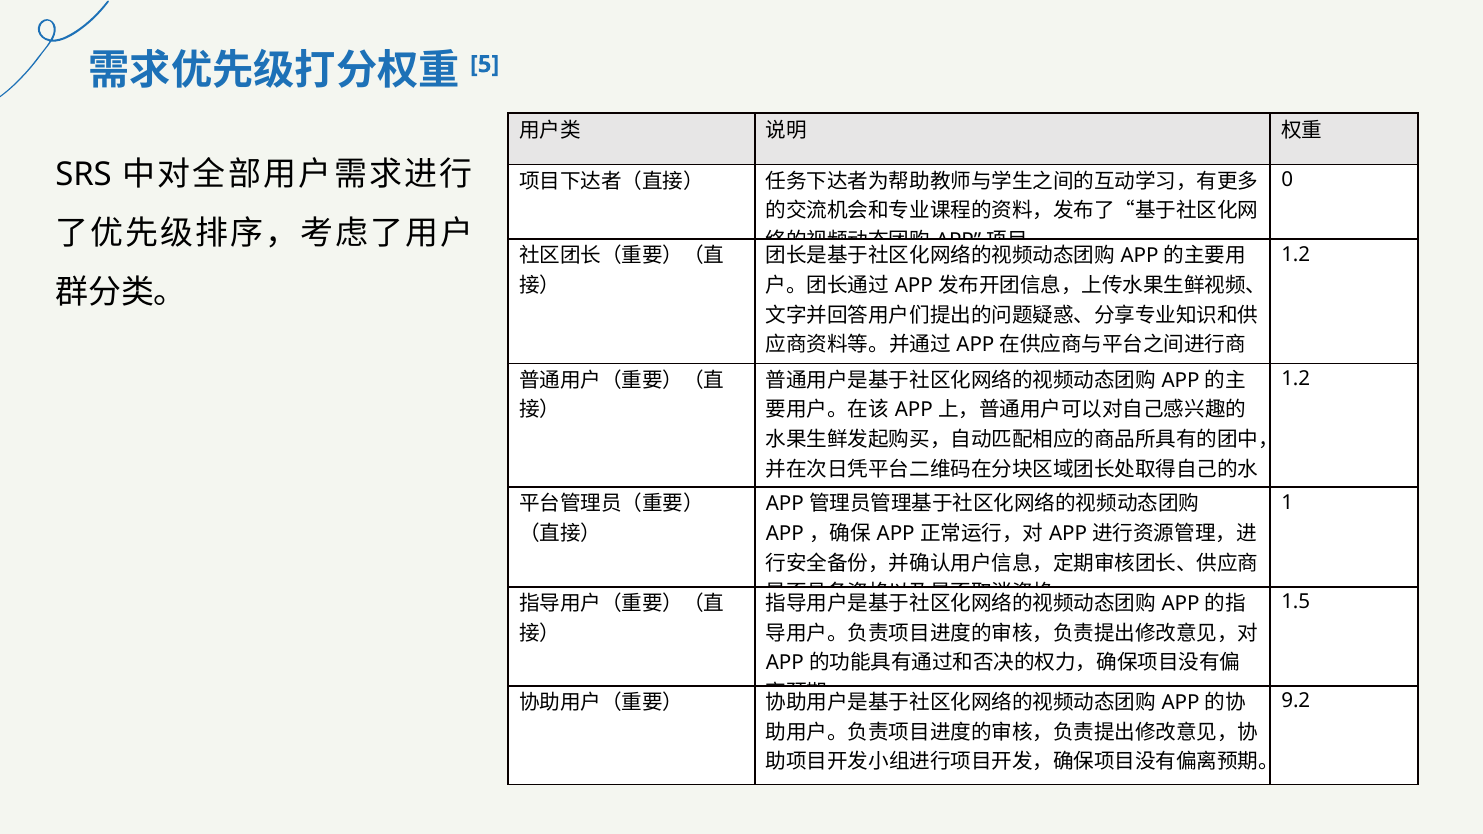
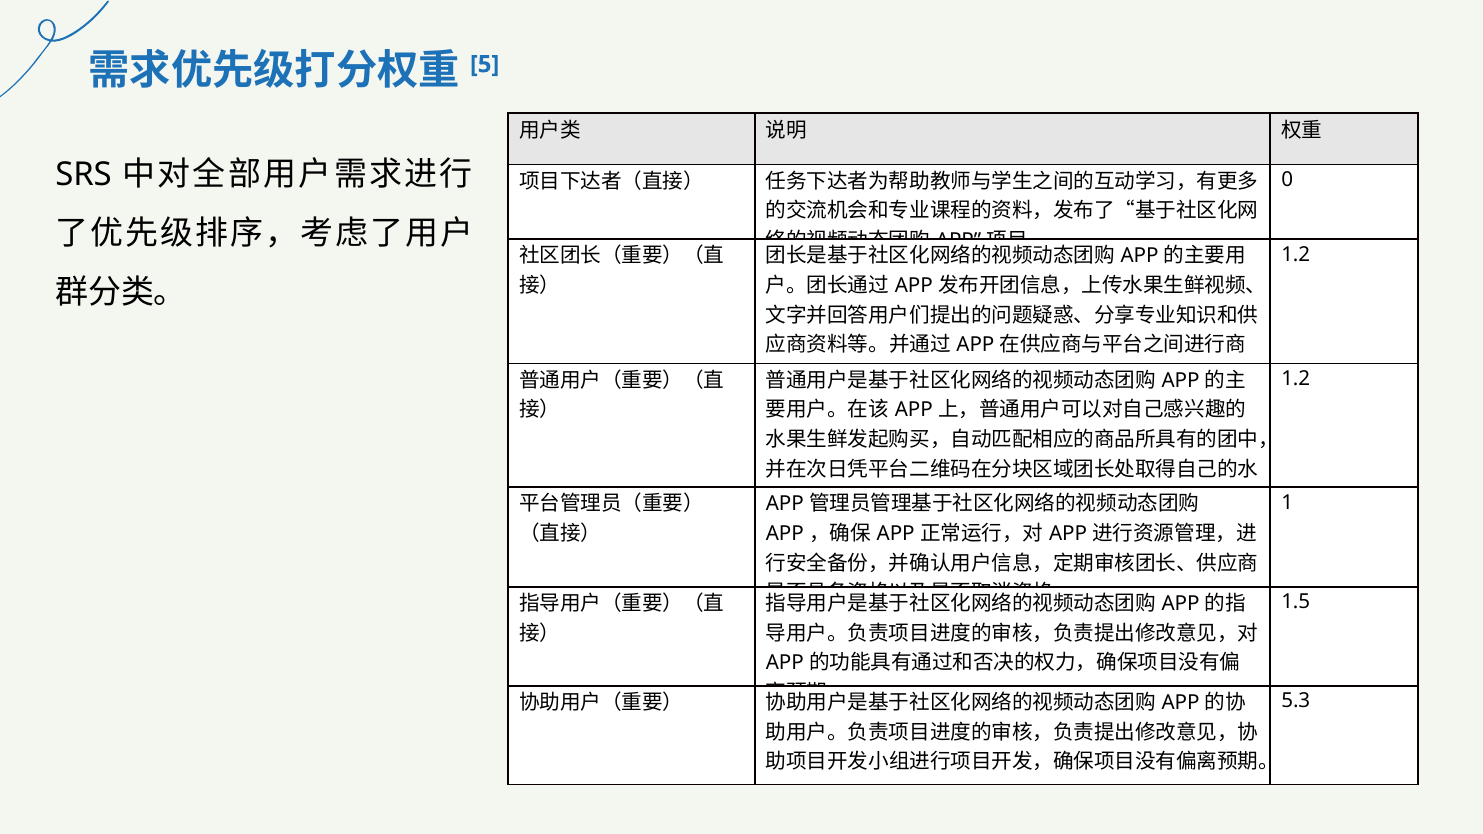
9.2: 9.2 -> 5.3 (1296, 701)
